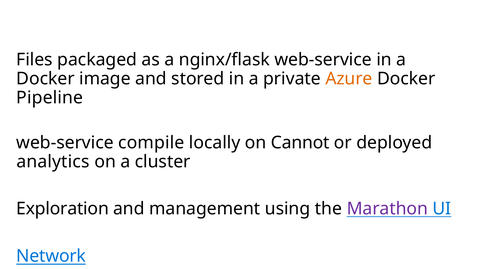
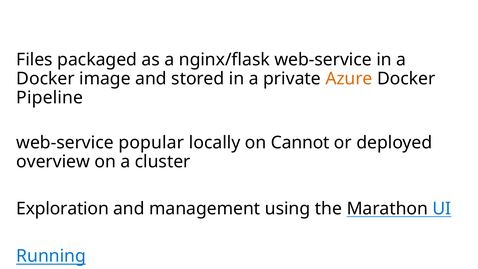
compile: compile -> popular (151, 143)
analytics: analytics -> overview (53, 162)
Marathon colour: purple -> black (387, 209)
Network: Network -> Running (51, 256)
